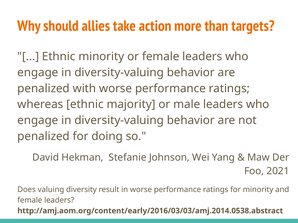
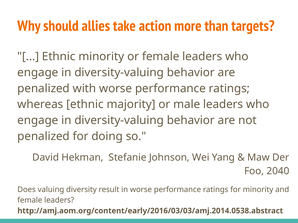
2021: 2021 -> 2040 (278, 172)
